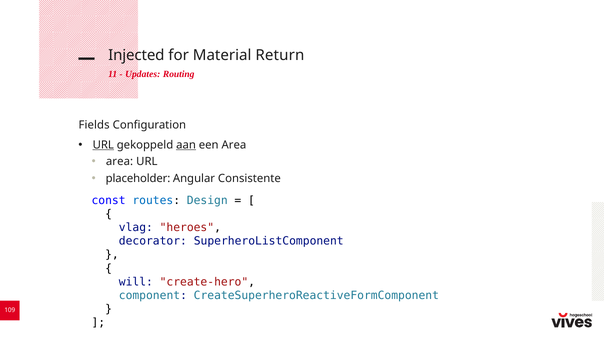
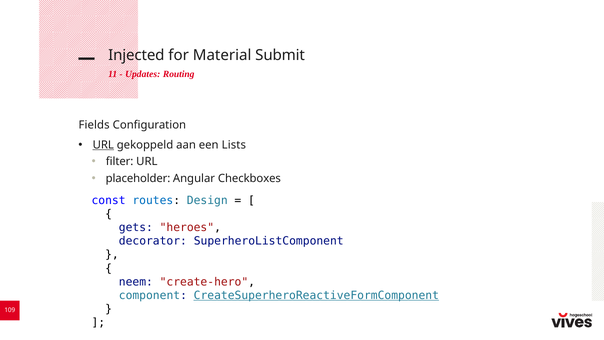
Return: Return -> Submit (280, 55)
aan underline: present -> none (186, 145)
een Area: Area -> Lists (234, 145)
area: area -> filter (120, 162)
Consistente: Consistente -> Checkboxes (249, 178)
vlag: vlag -> gets (136, 227)
will: will -> neem (136, 282)
CreateSuperheroReactiveFormComponent underline: none -> present (316, 295)
